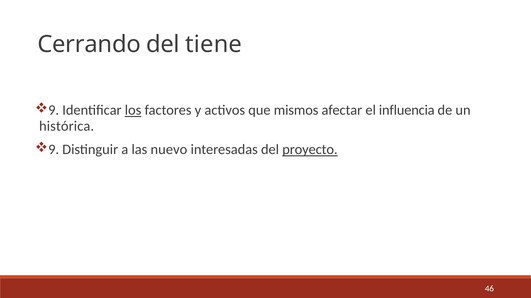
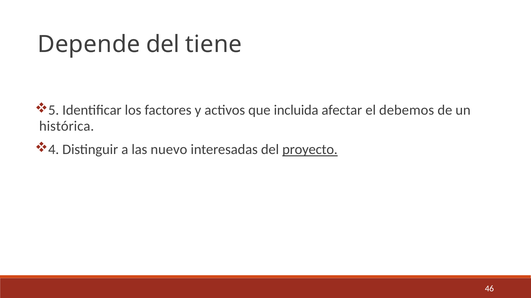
Cerrando: Cerrando -> Depende (89, 44)
9: 9 -> 5 (54, 110)
los underline: present -> none (133, 110)
mismos: mismos -> incluida (296, 110)
influencia: influencia -> debemos (407, 110)
9: 9 -> 4 (54, 150)
